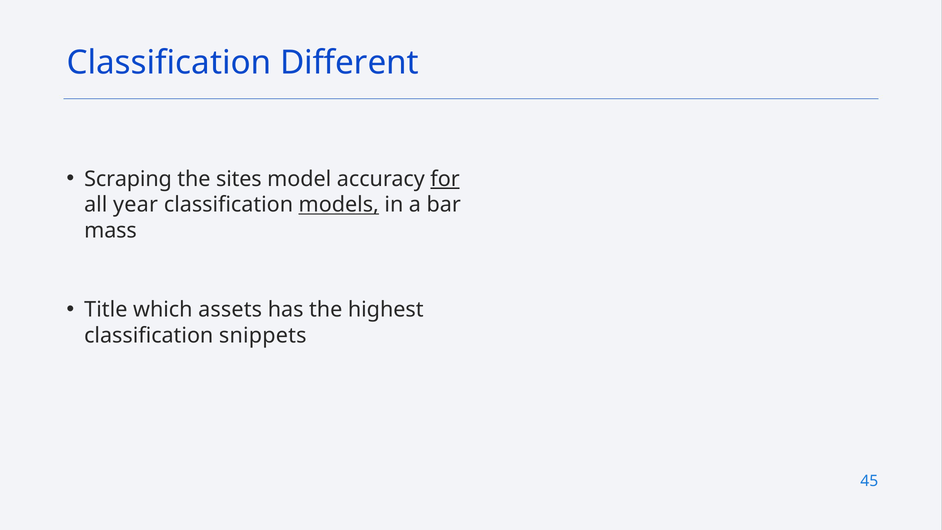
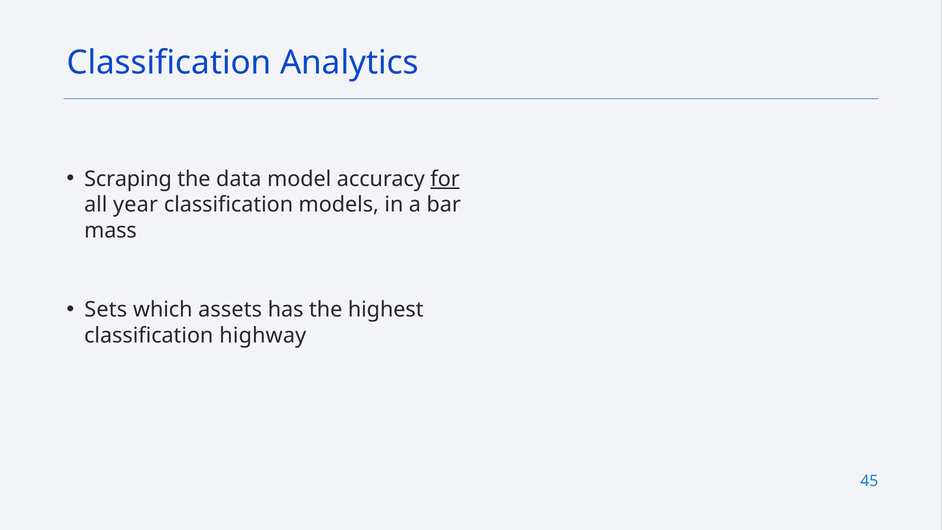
Different: Different -> Analytics (349, 63)
sites: sites -> data (239, 179)
models underline: present -> none (339, 205)
Title: Title -> Sets (106, 310)
snippets: snippets -> highway (263, 336)
